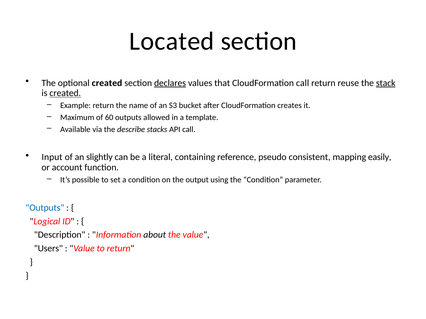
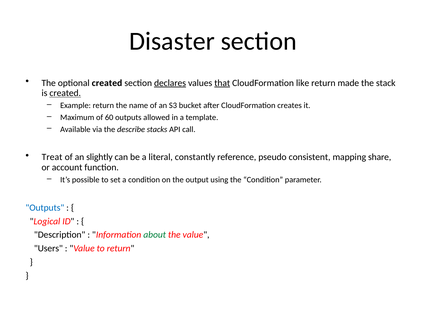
Located: Located -> Disaster (172, 41)
that underline: none -> present (222, 83)
CloudFormation call: call -> like (303, 83)
reuse: reuse -> made (348, 83)
stack underline: present -> none (386, 83)
Input: Input -> Treat (52, 157)
containing: containing -> constantly (195, 157)
easily: easily -> share (380, 157)
about colour: black -> green (155, 235)
